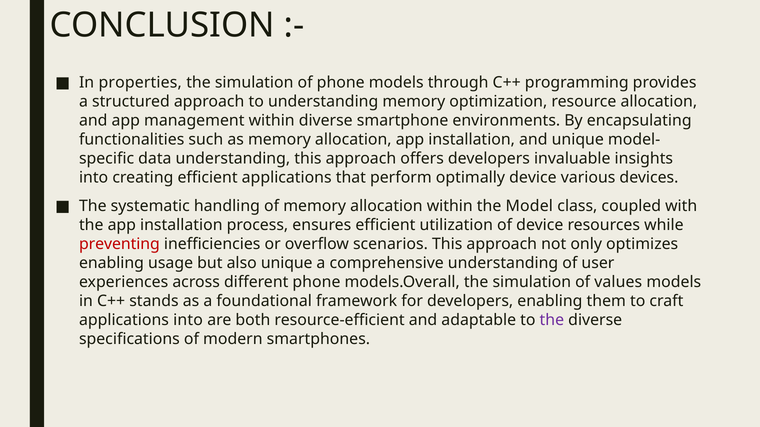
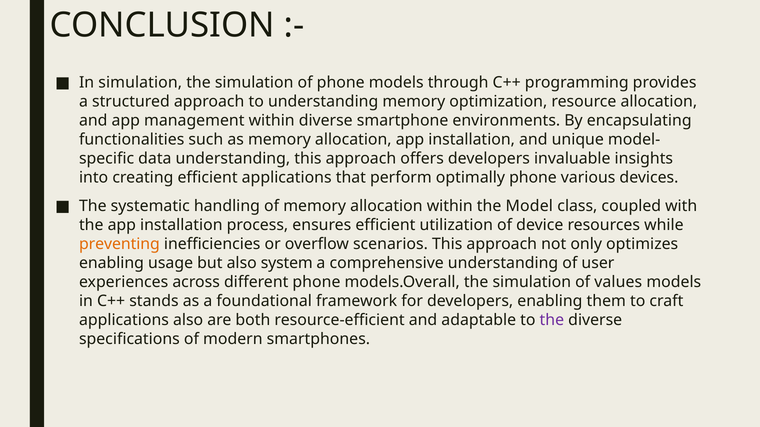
In properties: properties -> simulation (140, 83)
optimally device: device -> phone (533, 178)
preventing colour: red -> orange (119, 244)
also unique: unique -> system (287, 263)
applications into: into -> also (188, 320)
